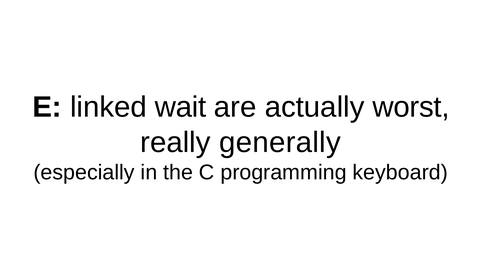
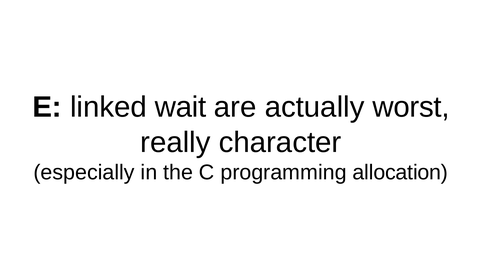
generally: generally -> character (280, 142)
keyboard: keyboard -> allocation (400, 172)
